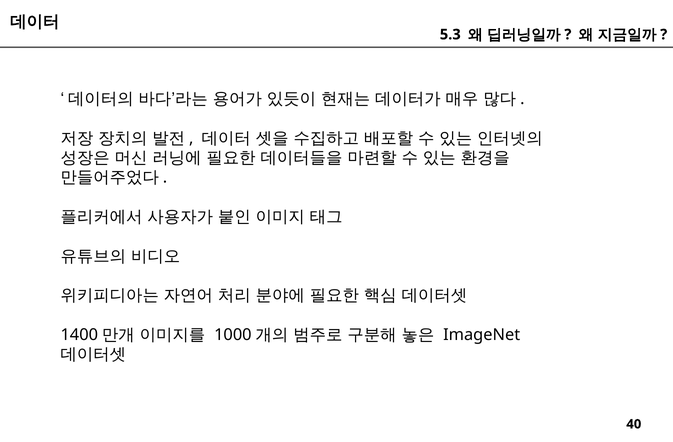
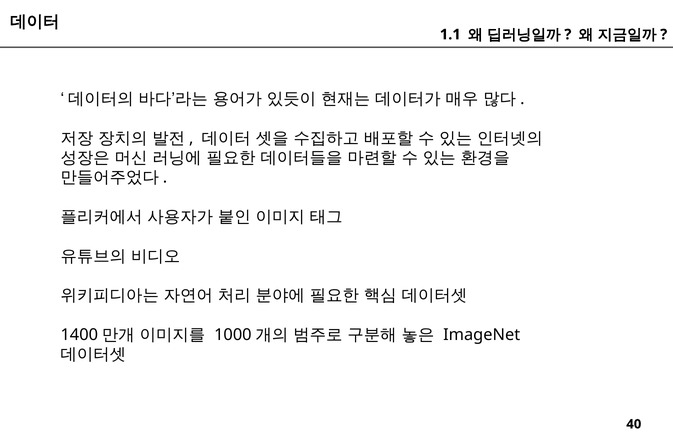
5.3: 5.3 -> 1.1 (450, 34)
